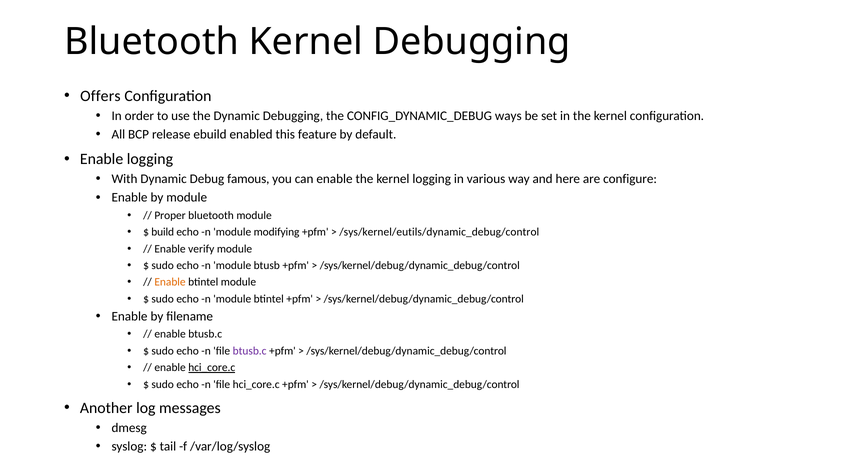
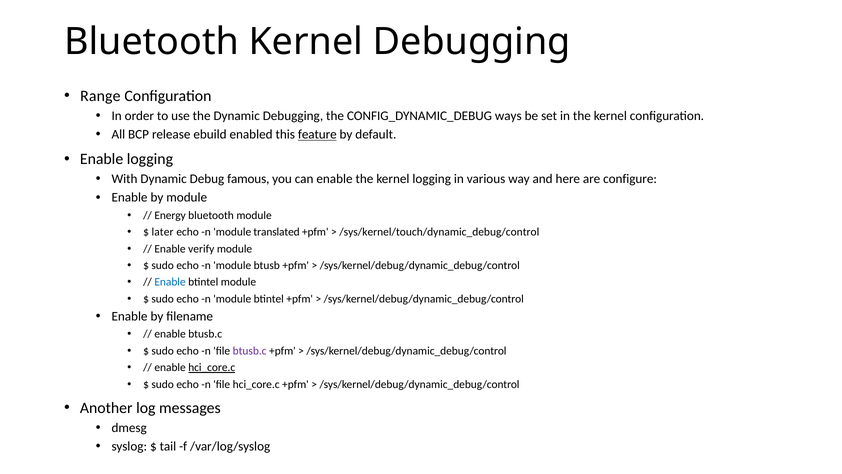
Offers: Offers -> Range (100, 96)
feature underline: none -> present (317, 134)
Proper: Proper -> Energy (170, 215)
build: build -> later (163, 232)
modifying: modifying -> translated (277, 232)
/sys/kernel/eutils/dynamic_debug/control: /sys/kernel/eutils/dynamic_debug/control -> /sys/kernel/touch/dynamic_debug/control (439, 232)
Enable colour: orange -> blue (170, 282)
